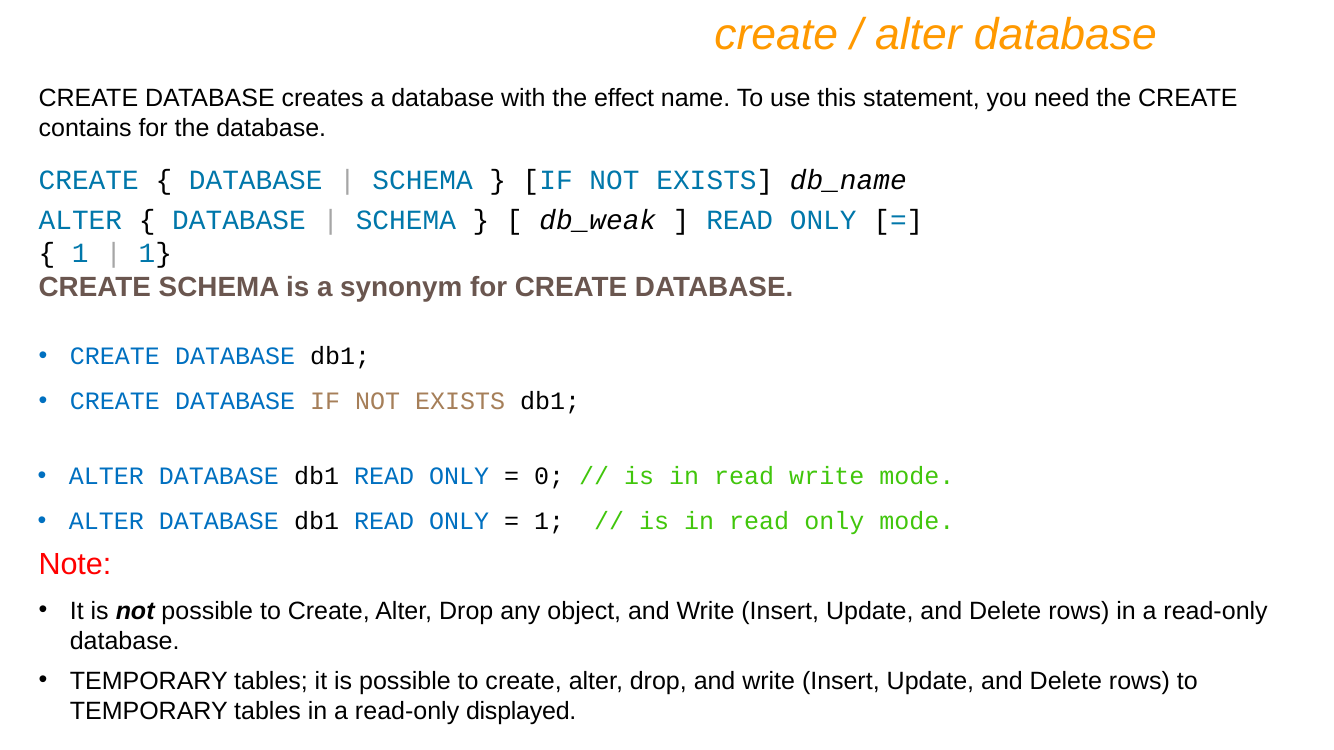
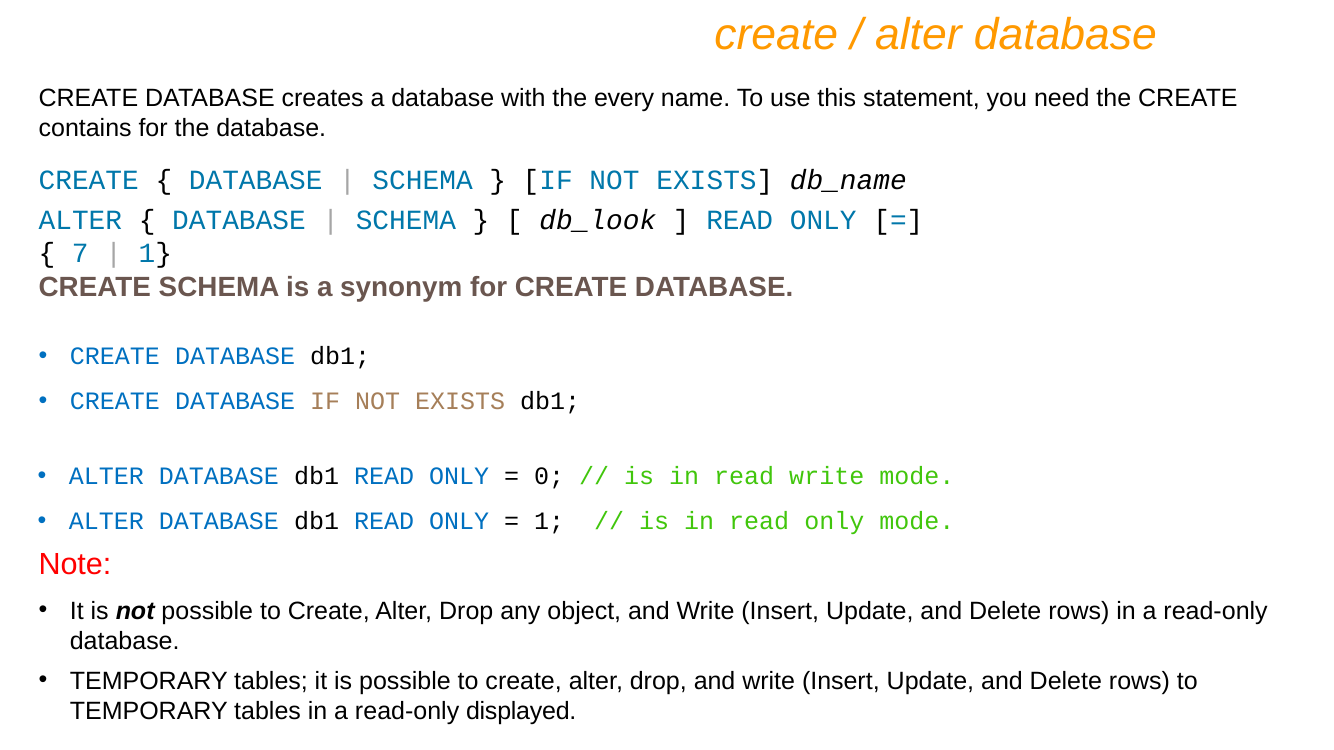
effect: effect -> every (624, 99)
db_weak: db_weak -> db_look (598, 221)
1: 1 -> 7 (80, 254)
